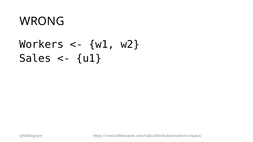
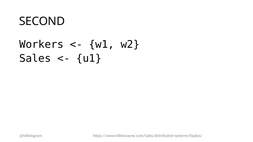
WRONG: WRONG -> SECOND (42, 21)
